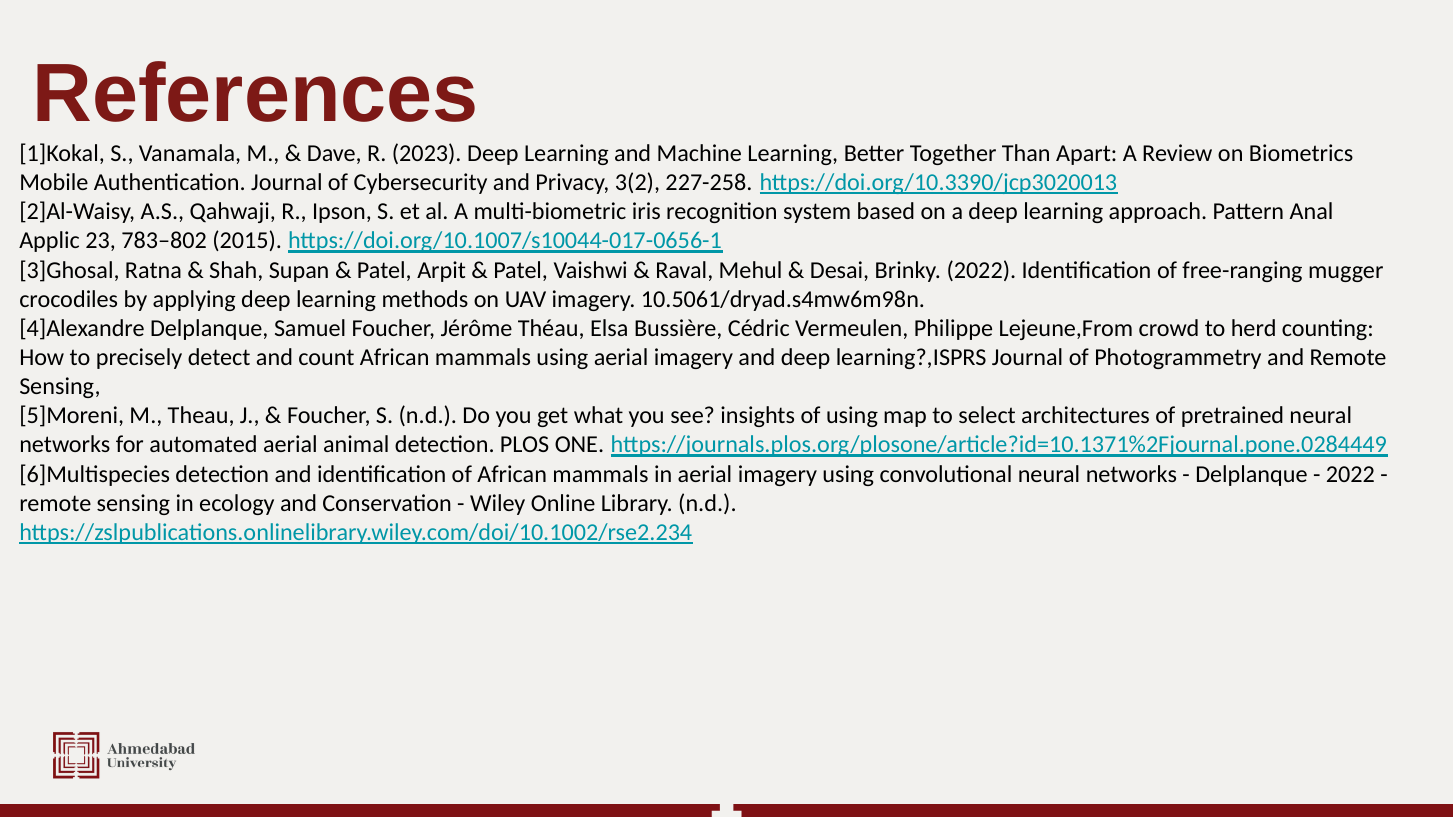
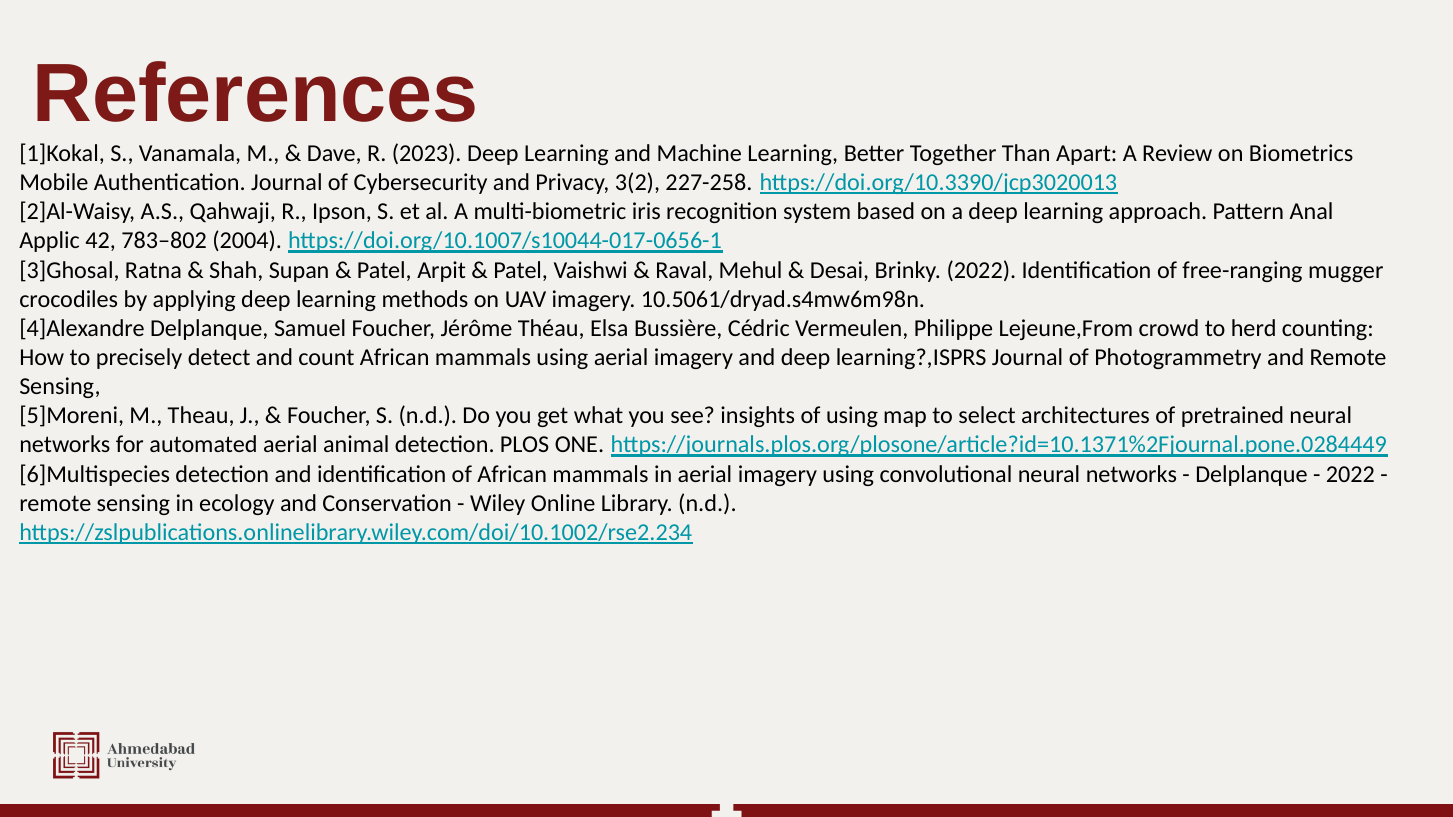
23: 23 -> 42 (101, 241)
2015: 2015 -> 2004 (247, 241)
